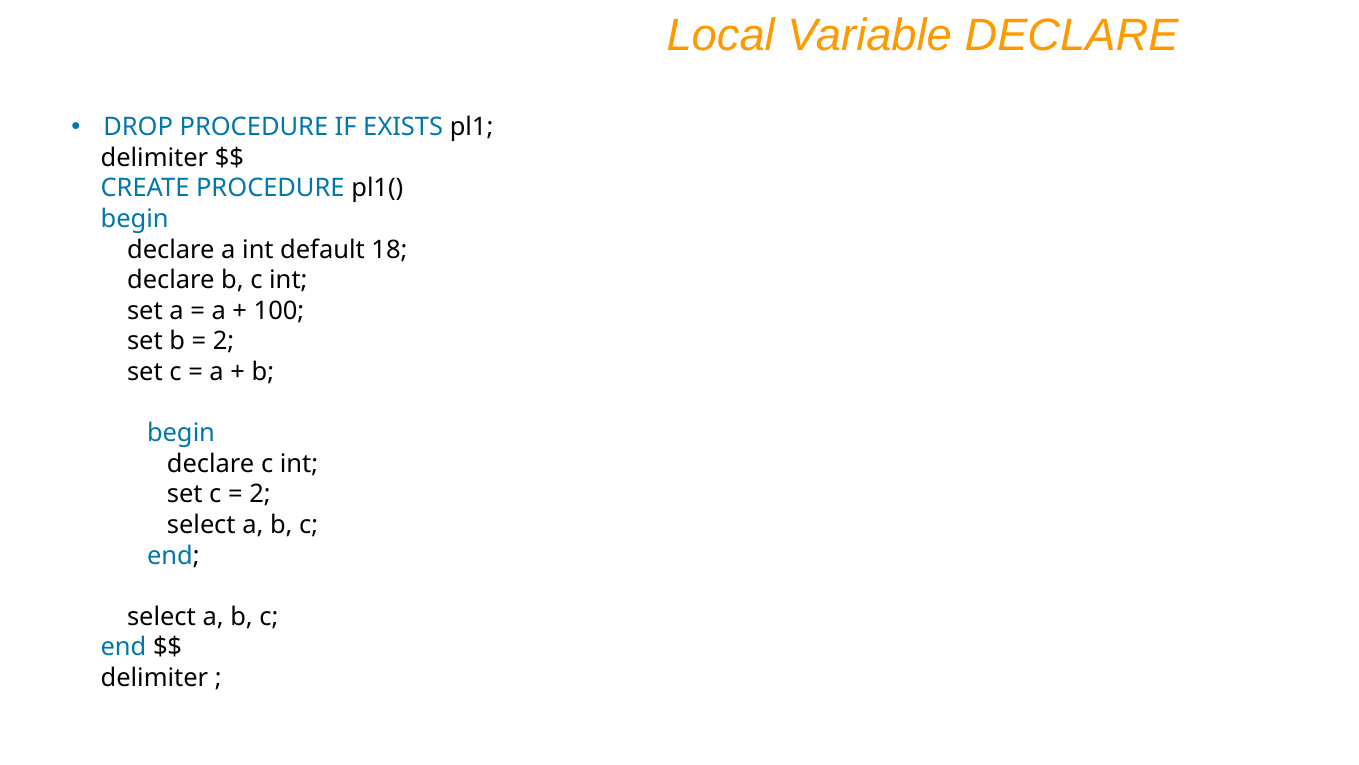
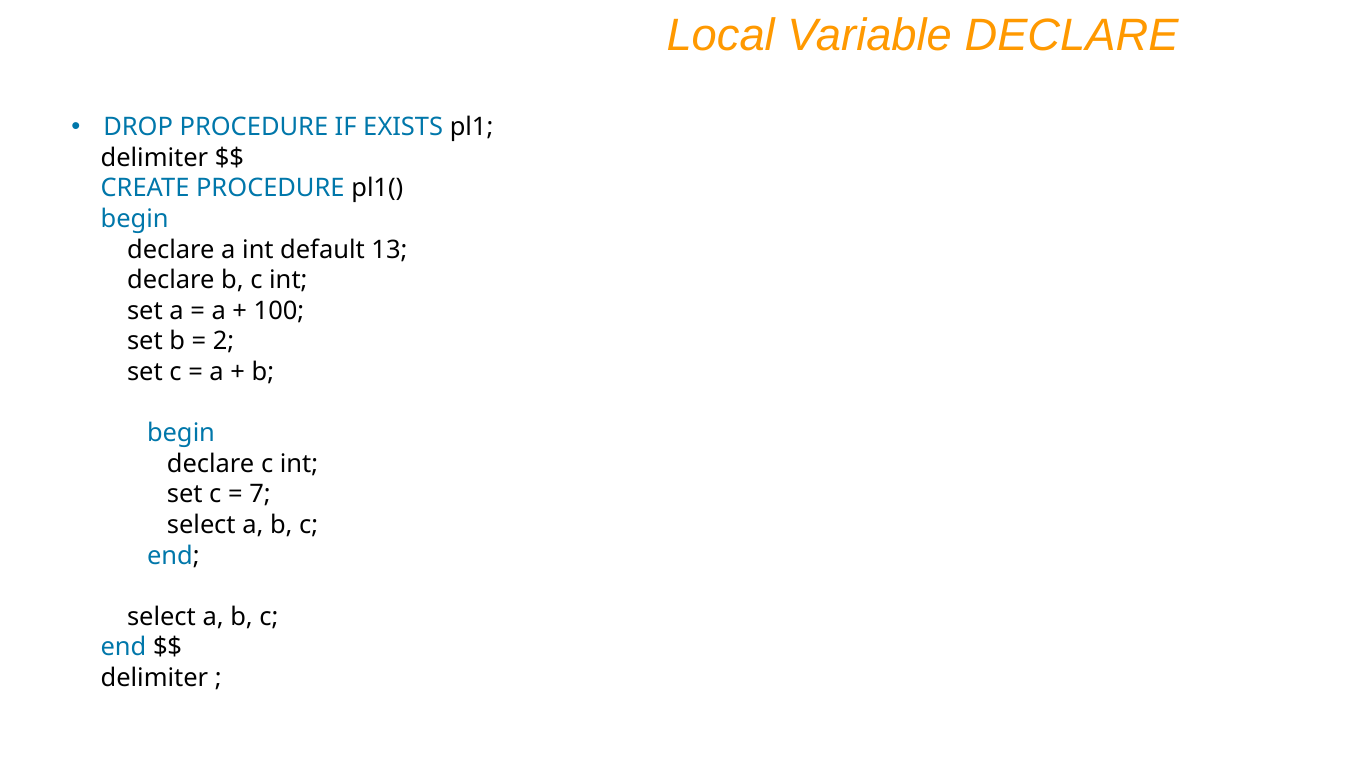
18: 18 -> 13 (389, 249)
2: 2 -> 7 (260, 494)
